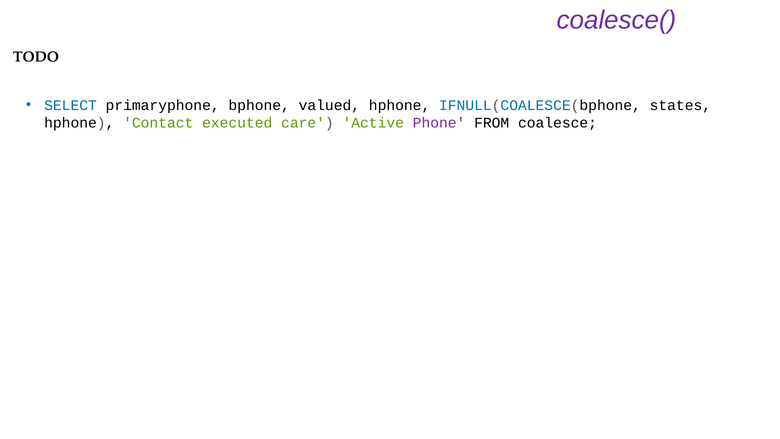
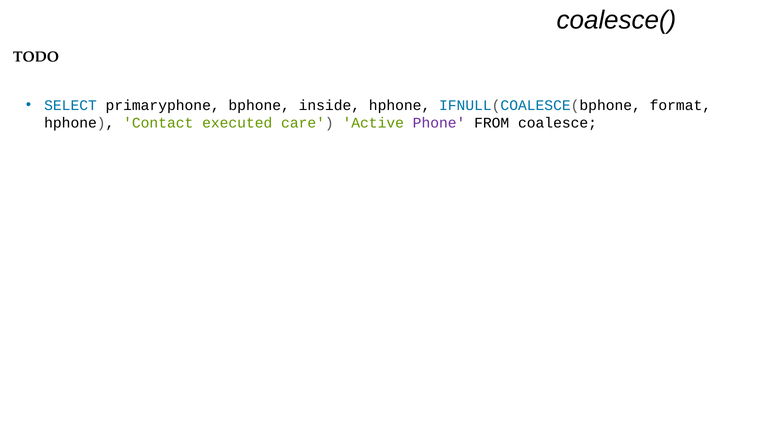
coalesce( colour: purple -> black (617, 20)
valued: valued -> inside (329, 105)
states: states -> format (680, 105)
